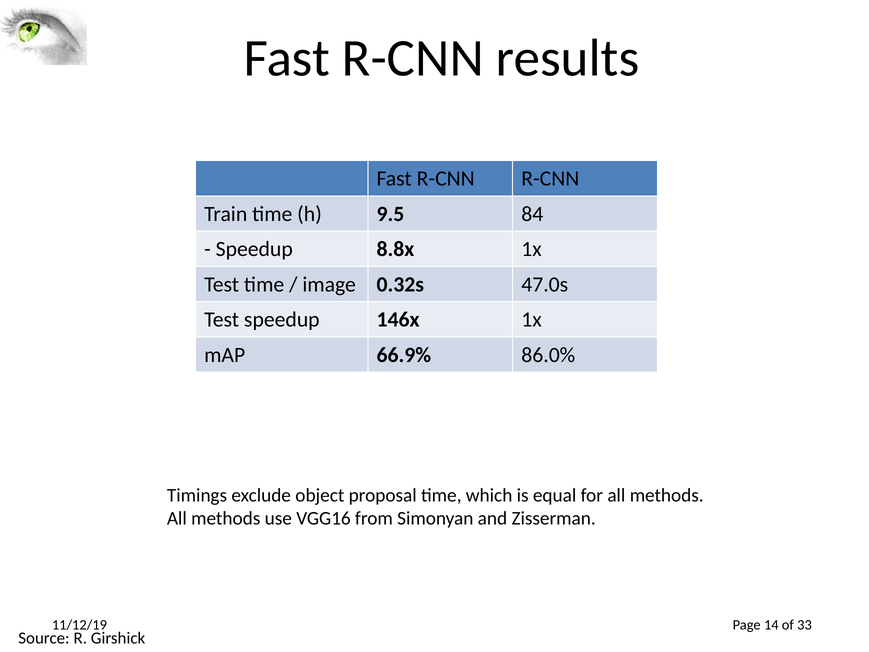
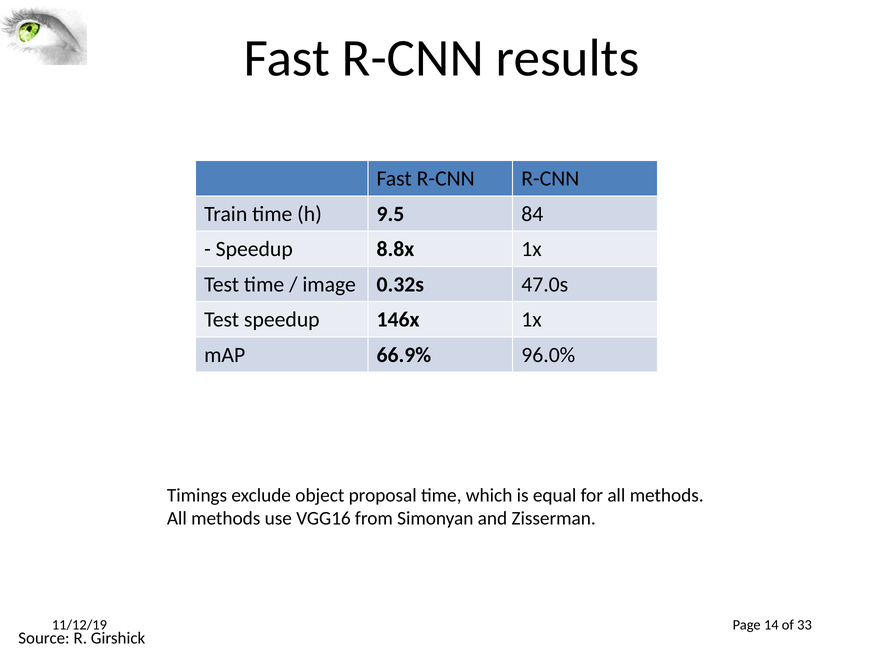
86.0%: 86.0% -> 96.0% (548, 355)
